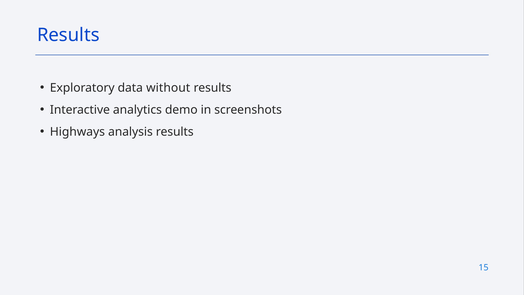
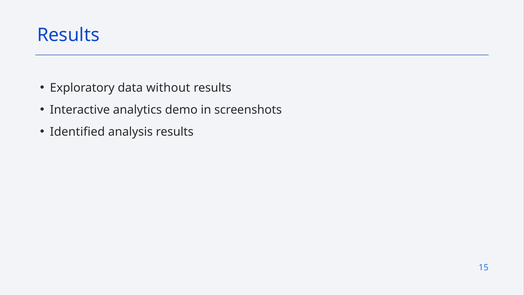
Highways: Highways -> Identified (77, 132)
